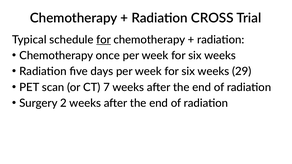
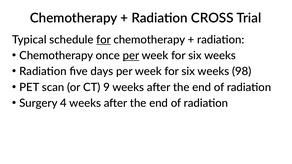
per underline: none -> present (131, 56)
29: 29 -> 98 (242, 72)
7: 7 -> 9 (107, 87)
2: 2 -> 4 (63, 103)
